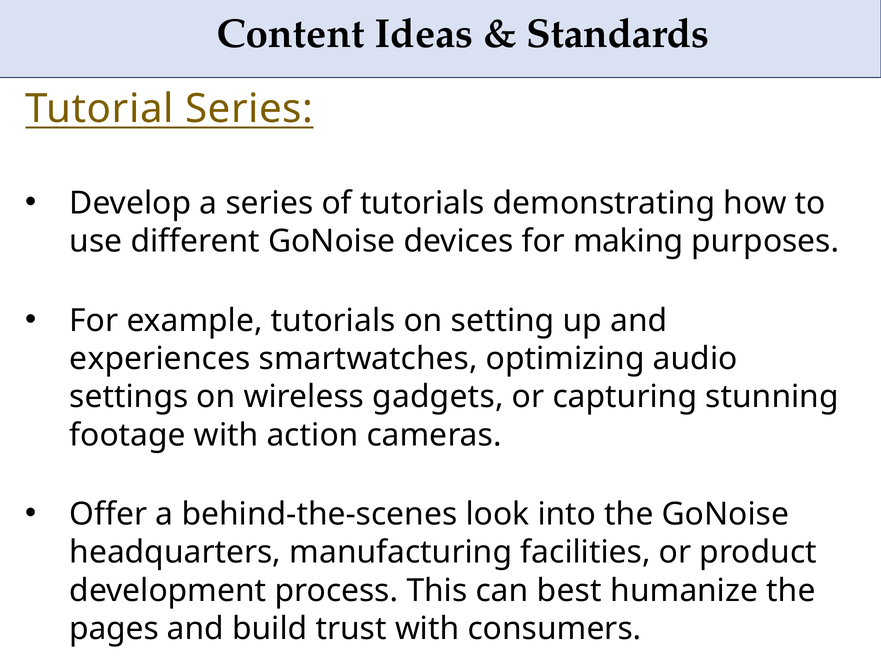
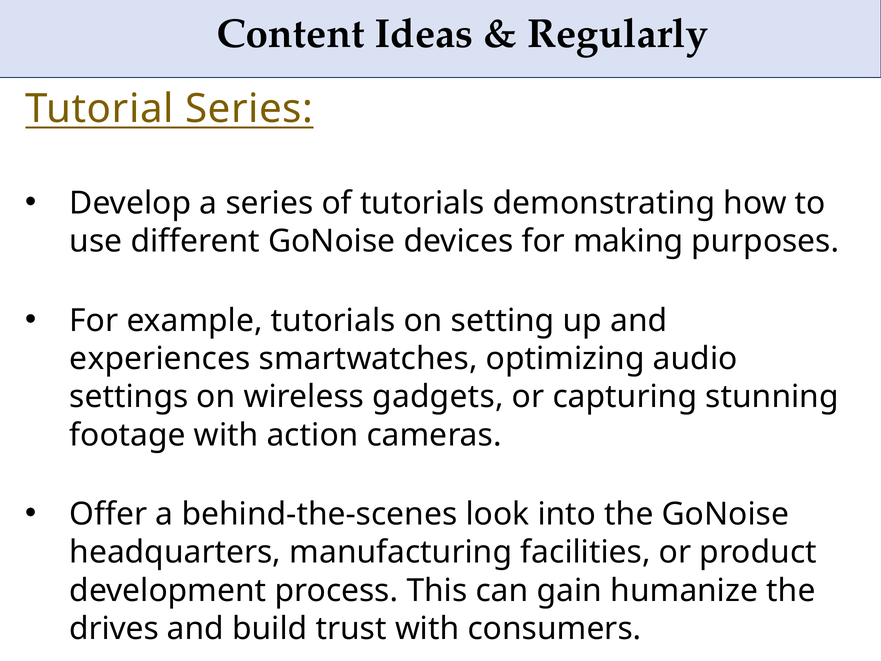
Standards: Standards -> Regularly (618, 34)
best: best -> gain (569, 590)
pages: pages -> drives (114, 628)
